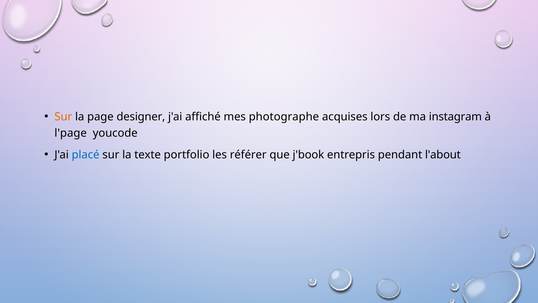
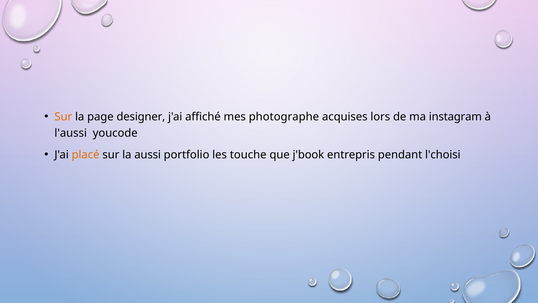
l'page: l'page -> l'aussi (71, 133)
placé colour: blue -> orange (86, 155)
texte: texte -> aussi (148, 155)
référer: référer -> touche (248, 155)
l'about: l'about -> l'choisi (443, 155)
